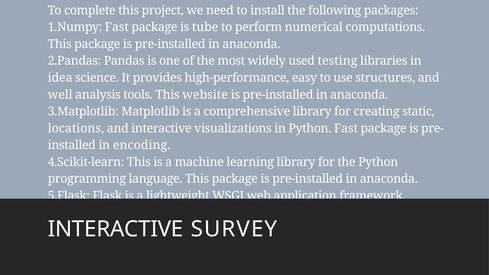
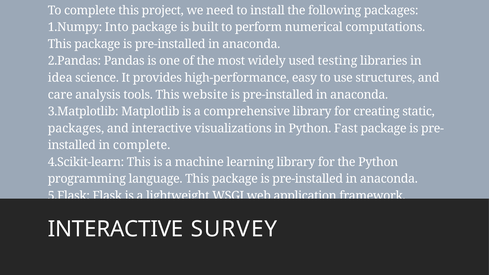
1.Numpy Fast: Fast -> Into (117, 27)
tube: tube -> built (205, 27)
well: well -> care (60, 95)
locations: locations -> packages (76, 128)
in encoding: encoding -> complete (142, 145)
